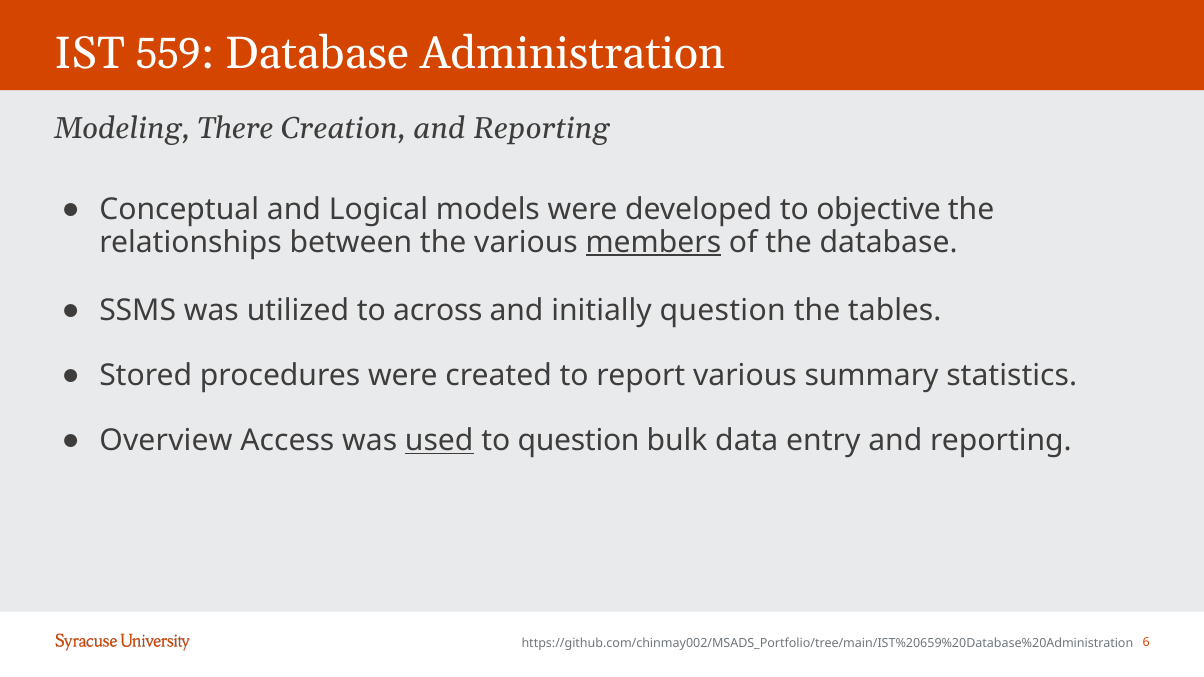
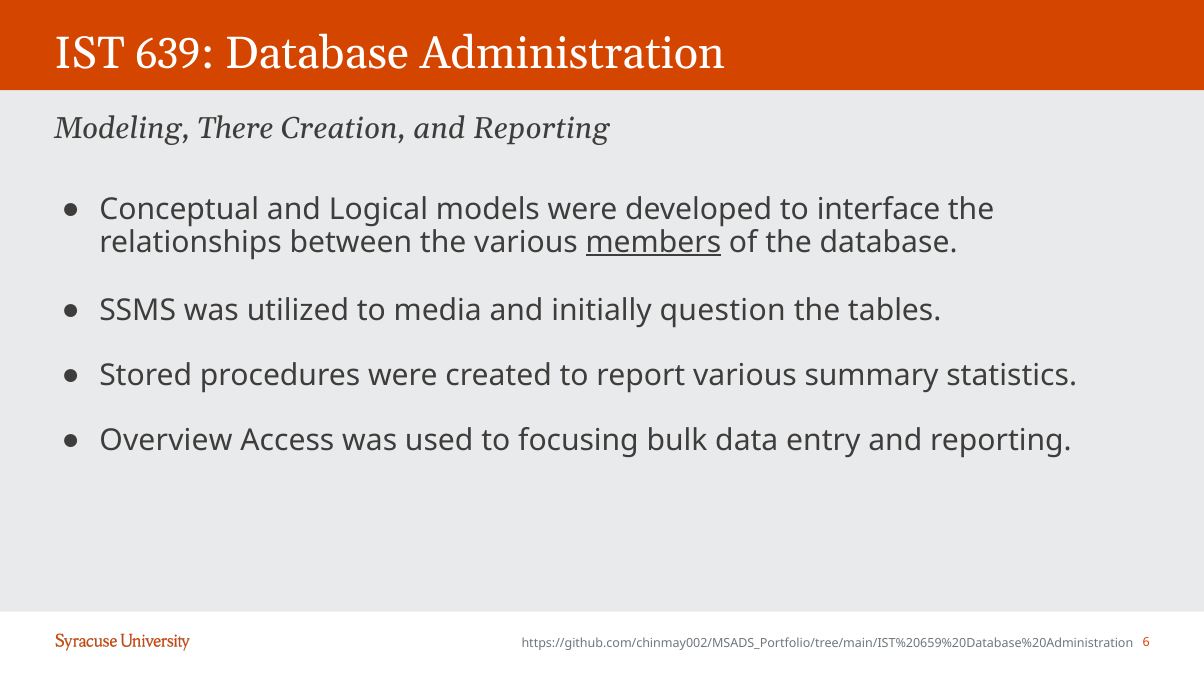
559: 559 -> 639 (168, 54)
objective: objective -> interface (879, 210)
across: across -> media (438, 311)
used underline: present -> none (439, 441)
to question: question -> focusing (578, 441)
